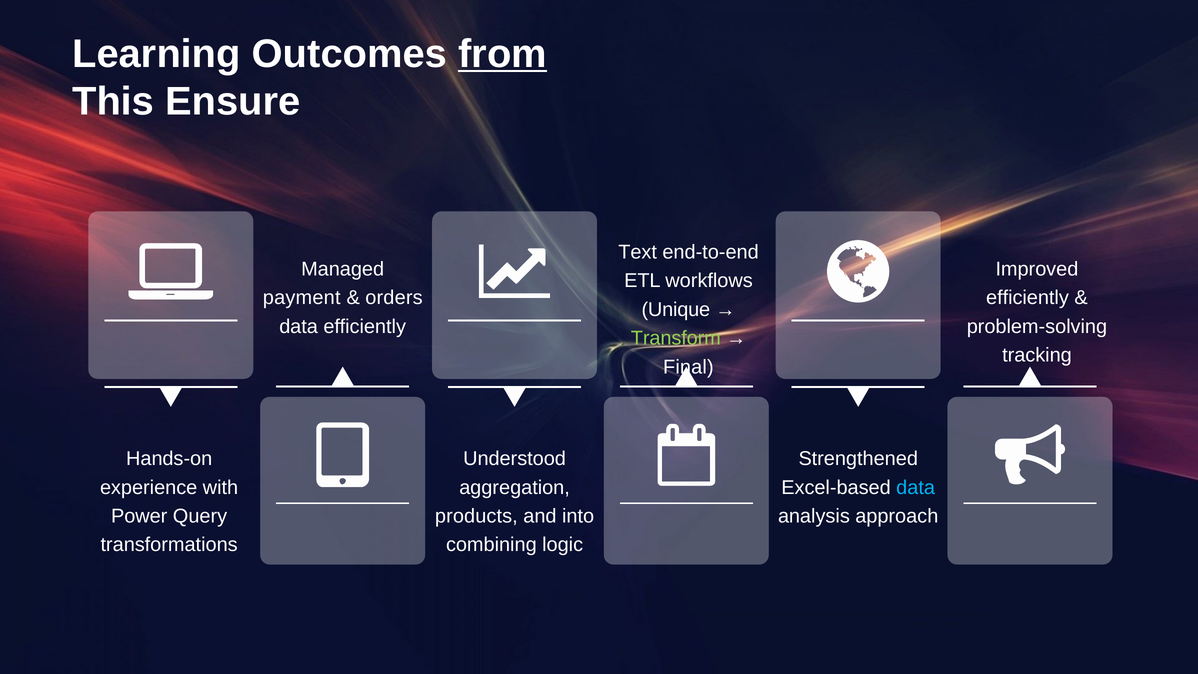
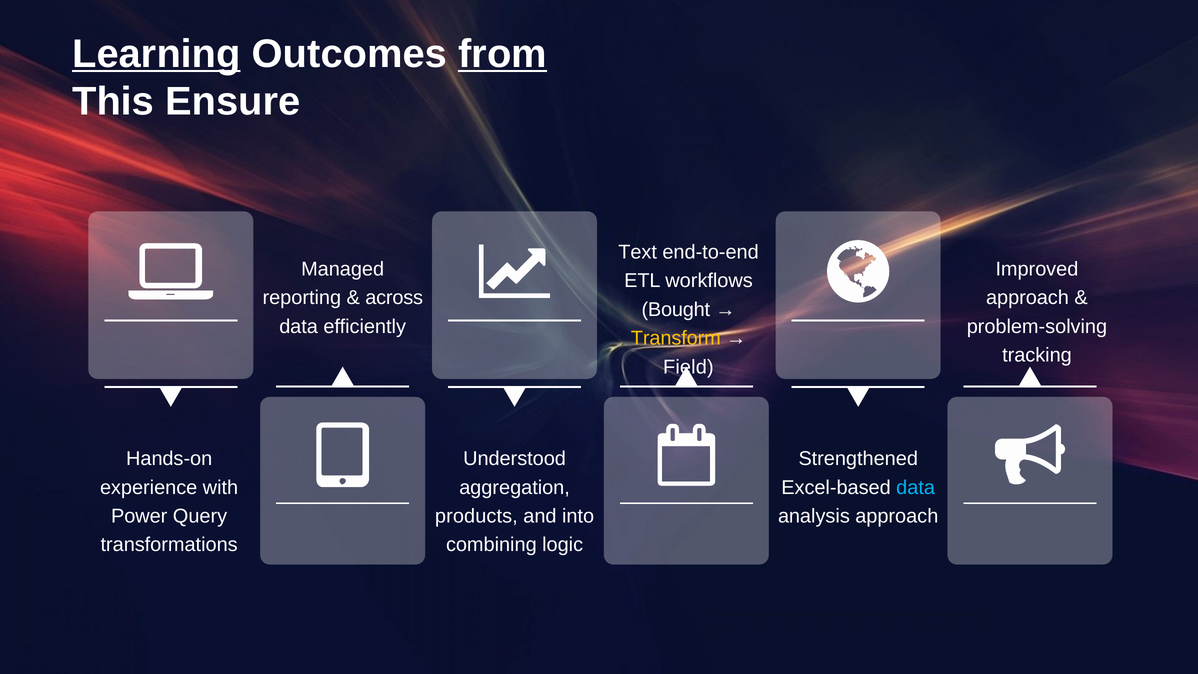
Learning underline: none -> present (156, 54)
payment: payment -> reporting (302, 298)
orders: orders -> across (394, 298)
efficiently: efficiently -> approach (1027, 298)
Unique: Unique -> Bought (676, 310)
Transform colour: light green -> yellow (676, 338)
Final: Final -> Field (688, 367)
